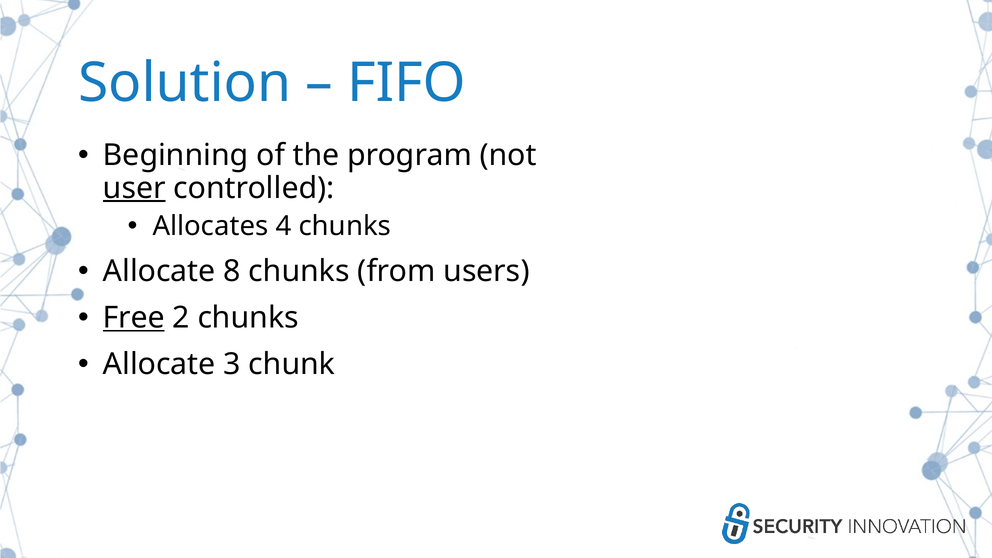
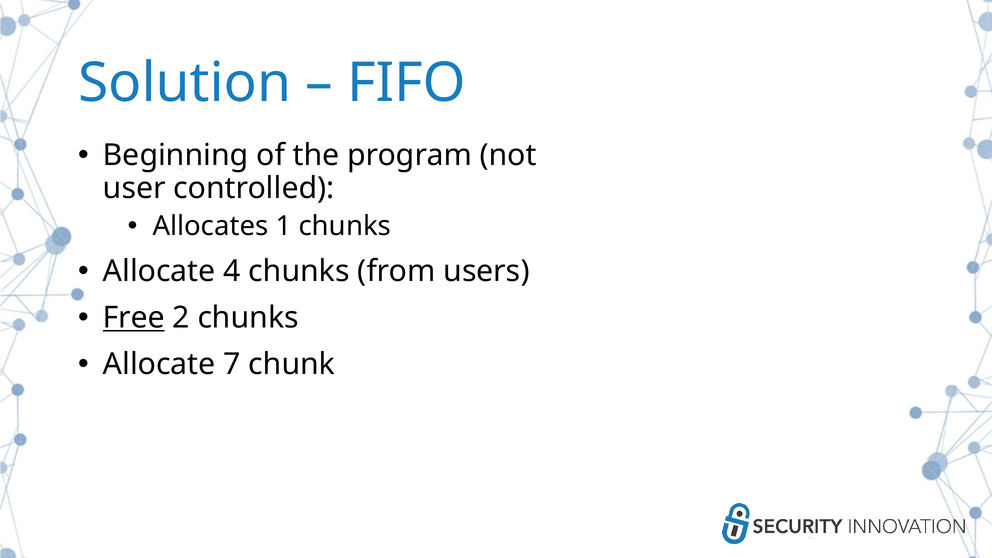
user underline: present -> none (134, 188)
4: 4 -> 1 (284, 226)
8: 8 -> 4 (232, 271)
3: 3 -> 7 (232, 364)
